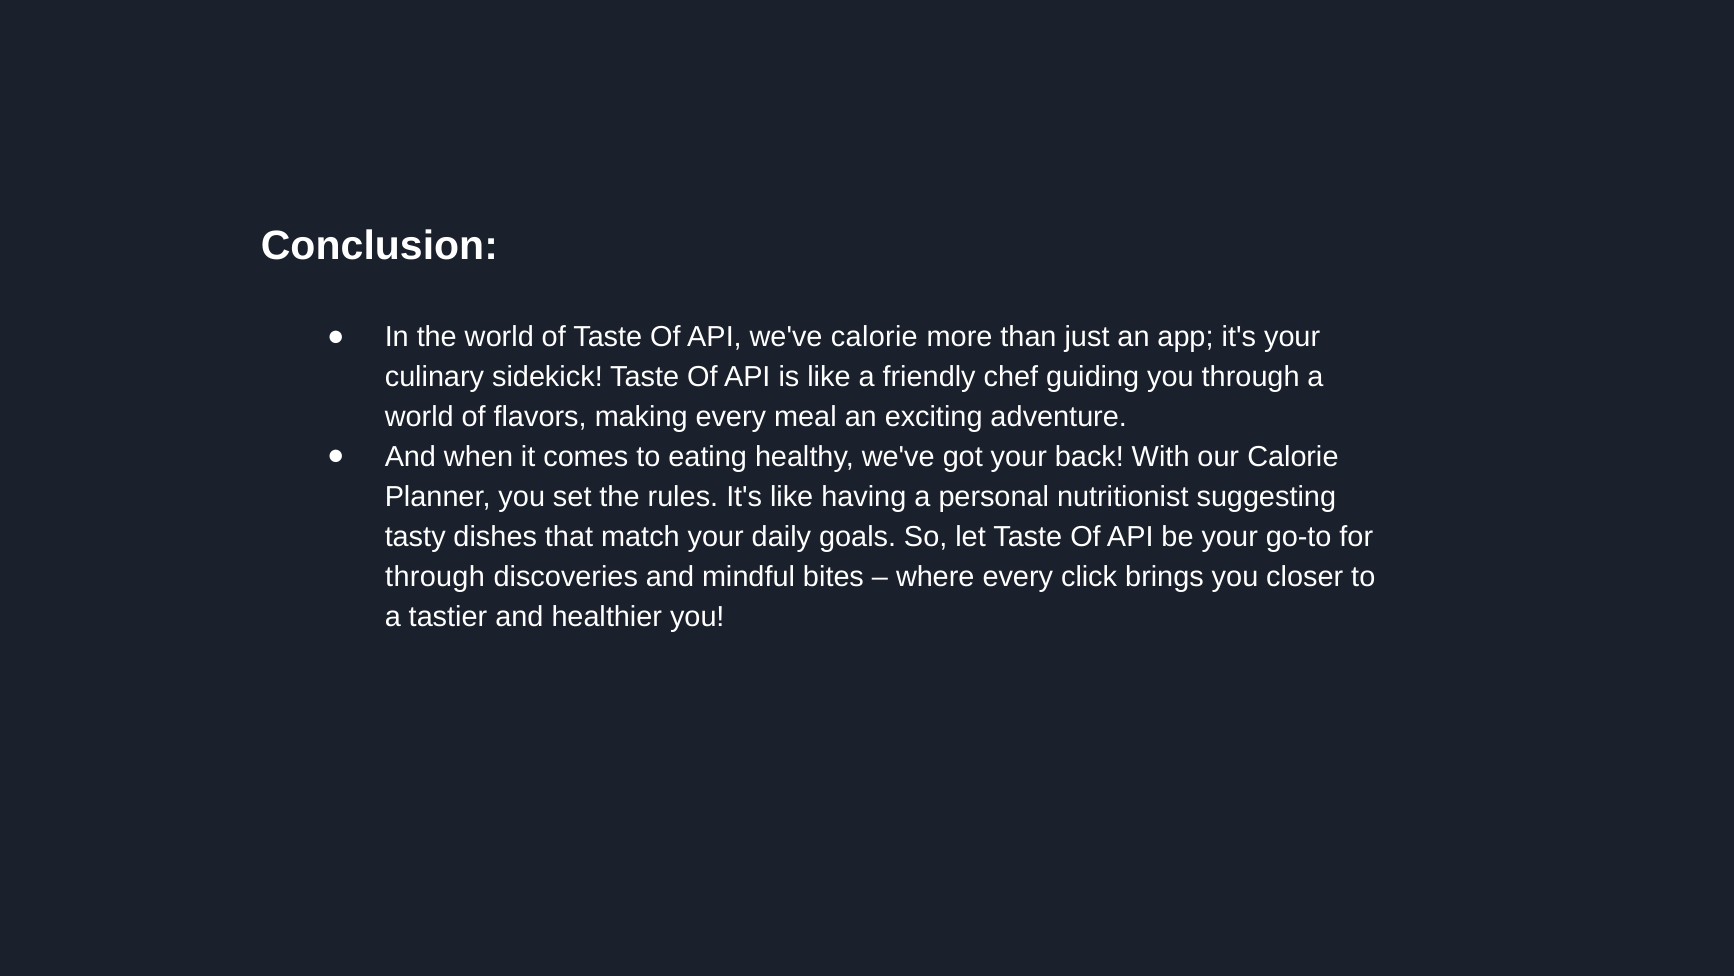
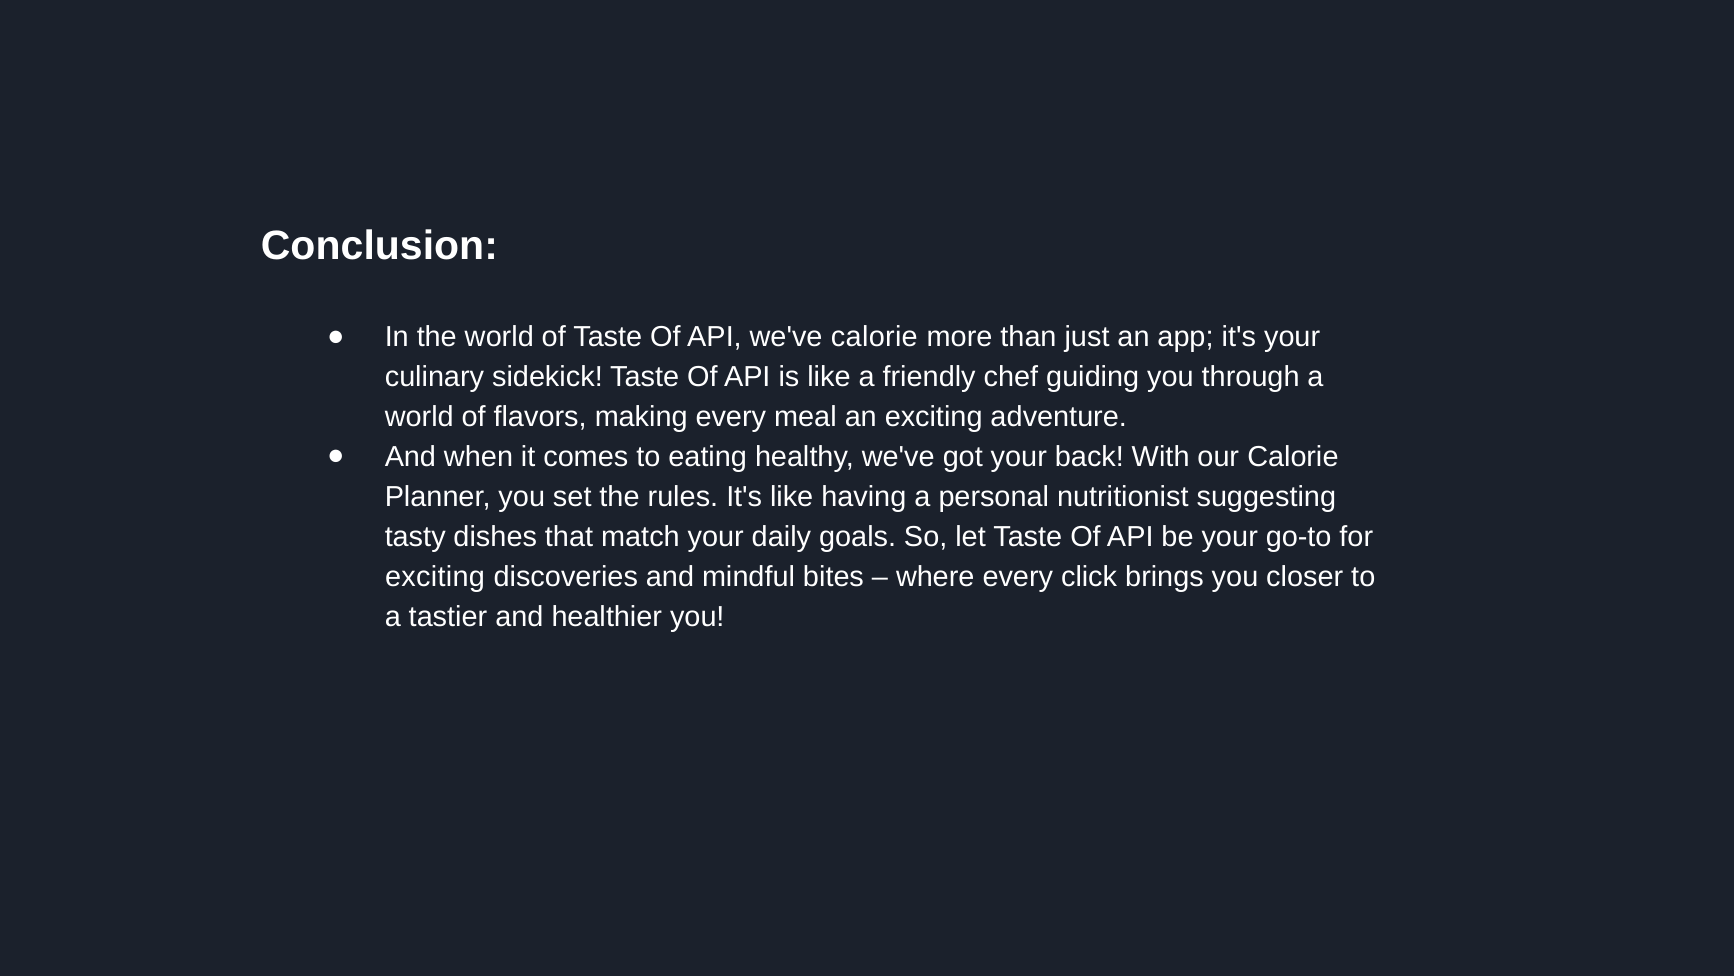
through: through -> exciting (435, 576)
